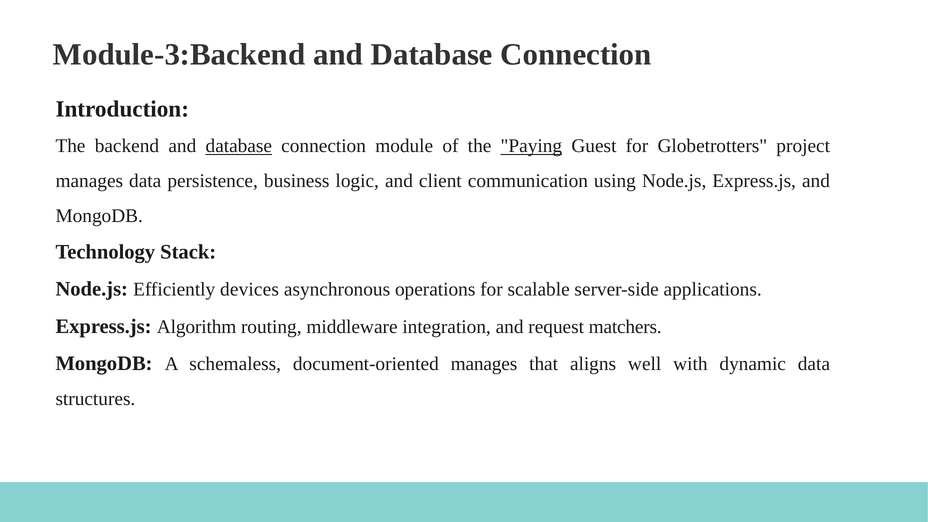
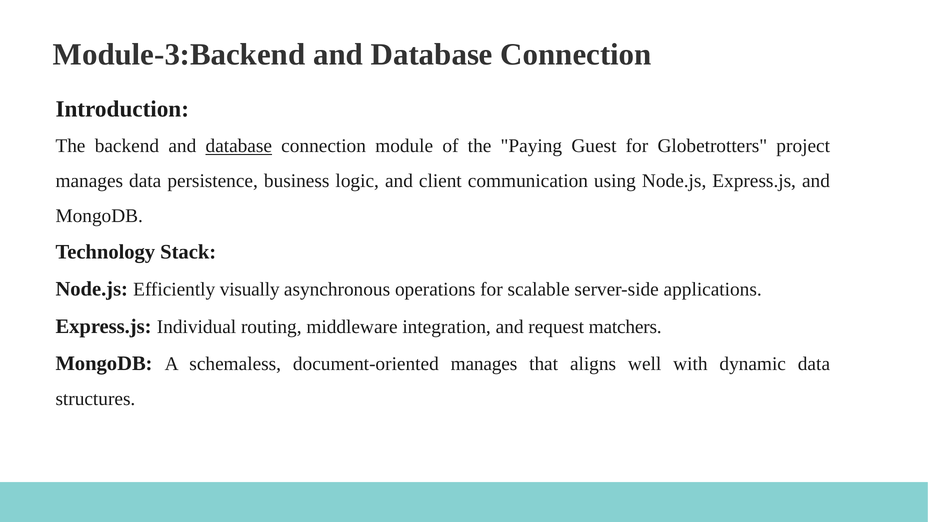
Paying underline: present -> none (531, 146)
devices: devices -> visually (250, 290)
Algorithm: Algorithm -> Individual (197, 327)
